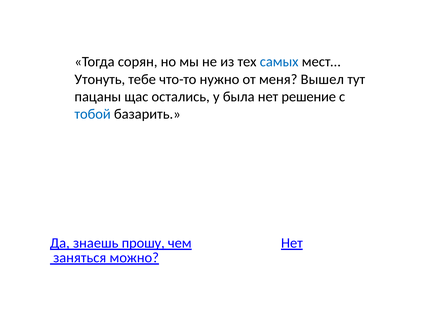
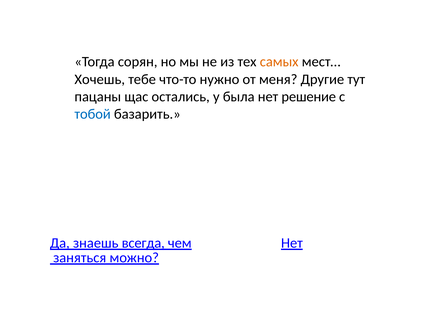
самых colour: blue -> orange (279, 62)
Утонуть: Утонуть -> Хочешь (100, 79)
Вышел: Вышел -> Другие (322, 79)
прошу: прошу -> всегда (143, 243)
